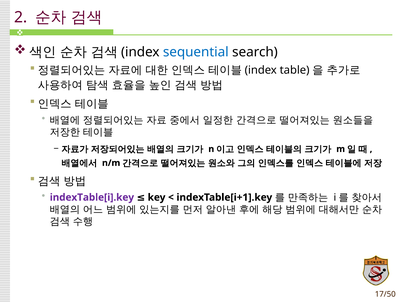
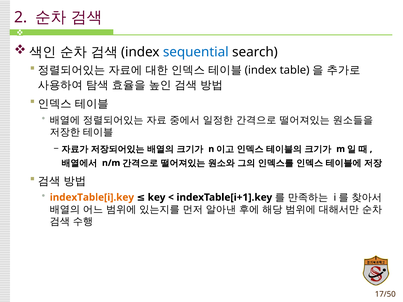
indexTable[i].key colour: purple -> orange (92, 198)
